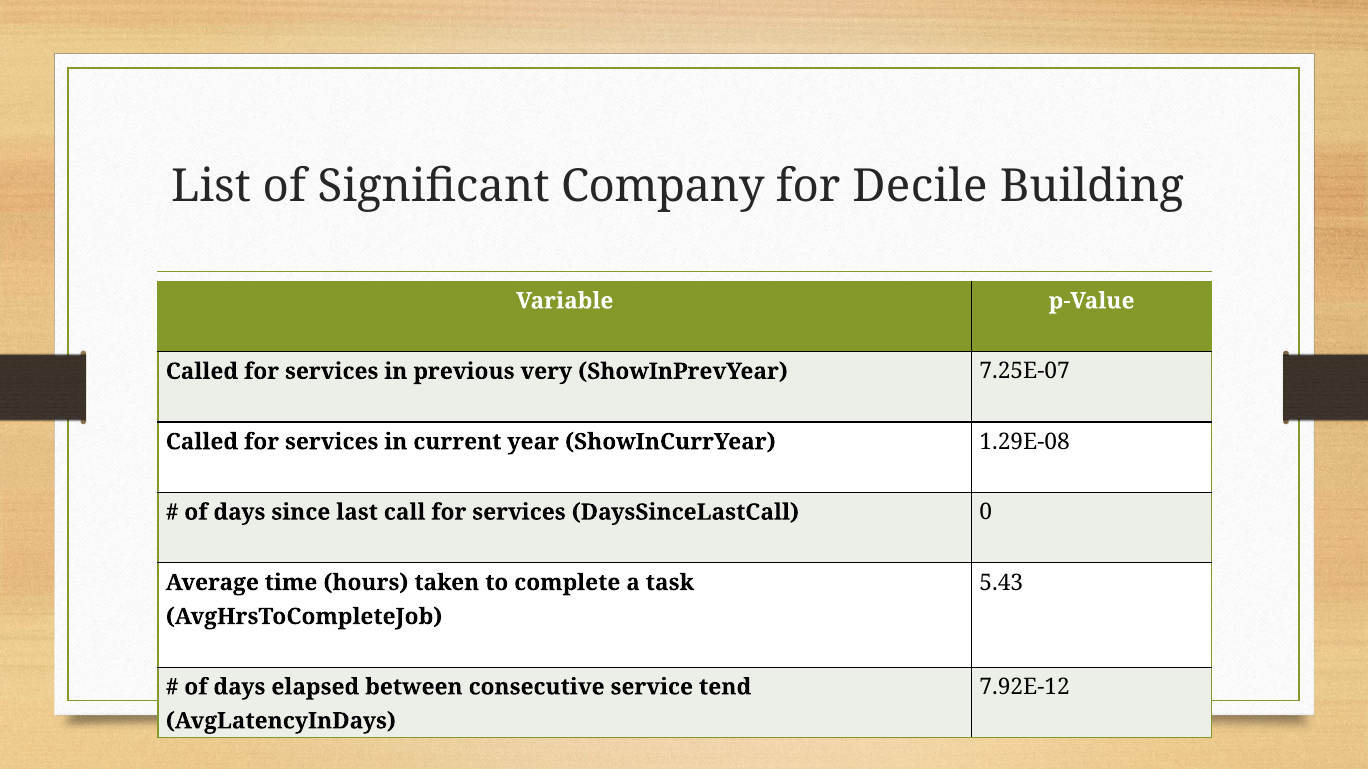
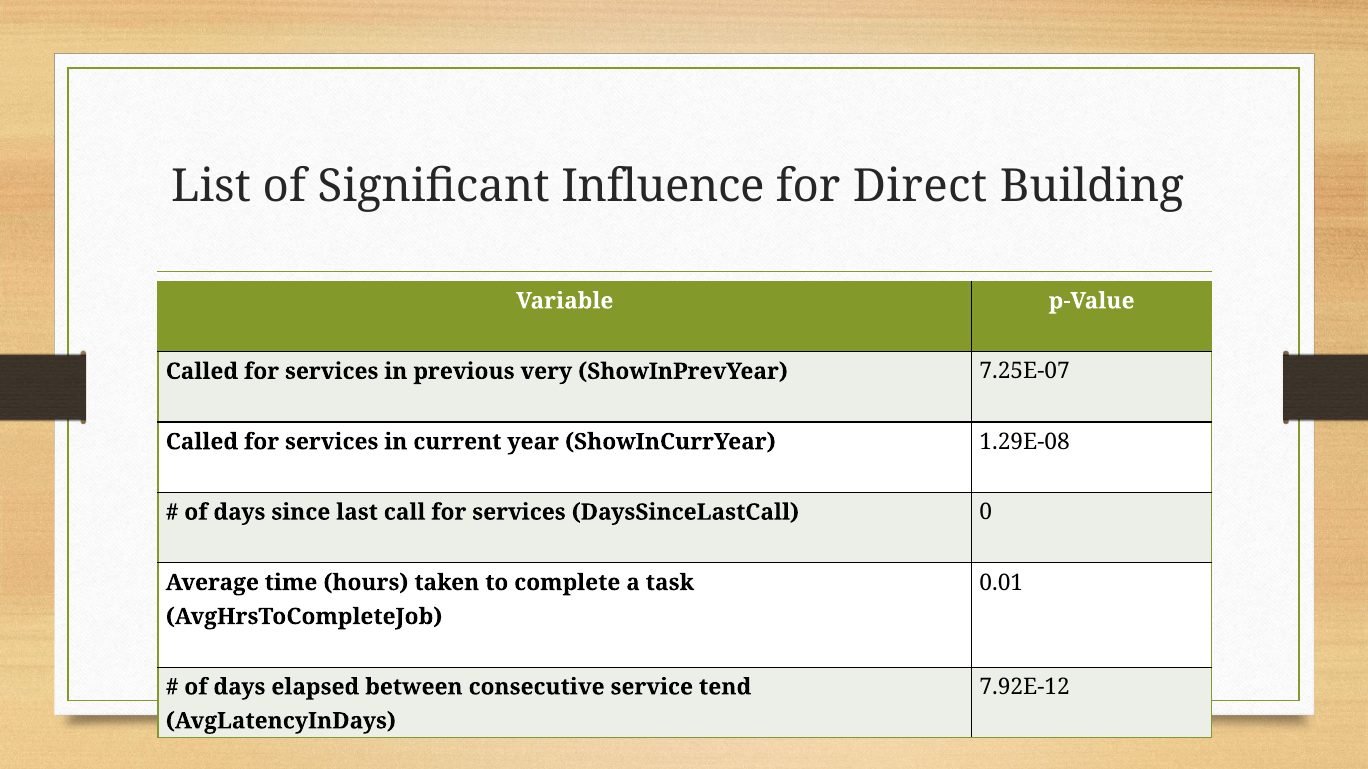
Company: Company -> Influence (663, 187)
Decile: Decile -> Direct (920, 187)
5.43: 5.43 -> 0.01 (1001, 583)
